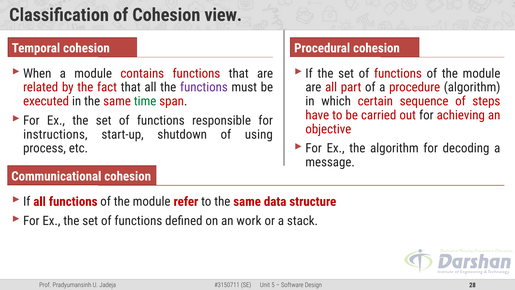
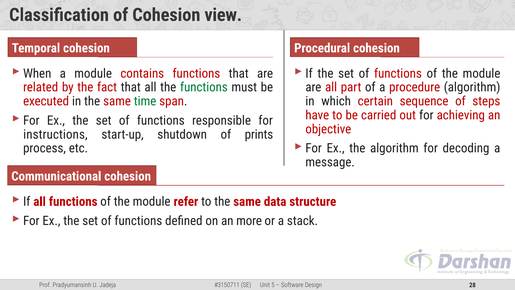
functions colour: purple -> green (204, 87)
using: using -> prints (259, 134)
work: work -> more (249, 221)
